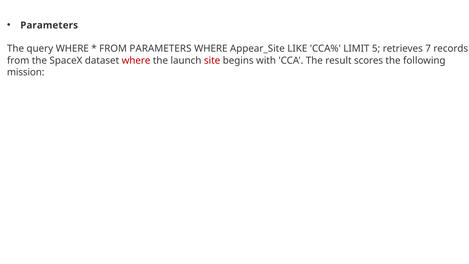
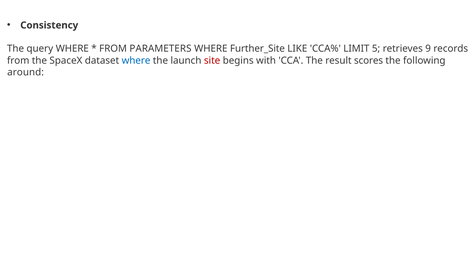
Parameters: Parameters -> Consistency (49, 25)
Appear_Site: Appear_Site -> Further_Site (257, 49)
7: 7 -> 9 (428, 49)
where colour: red -> blue (136, 60)
mission: mission -> around (26, 72)
